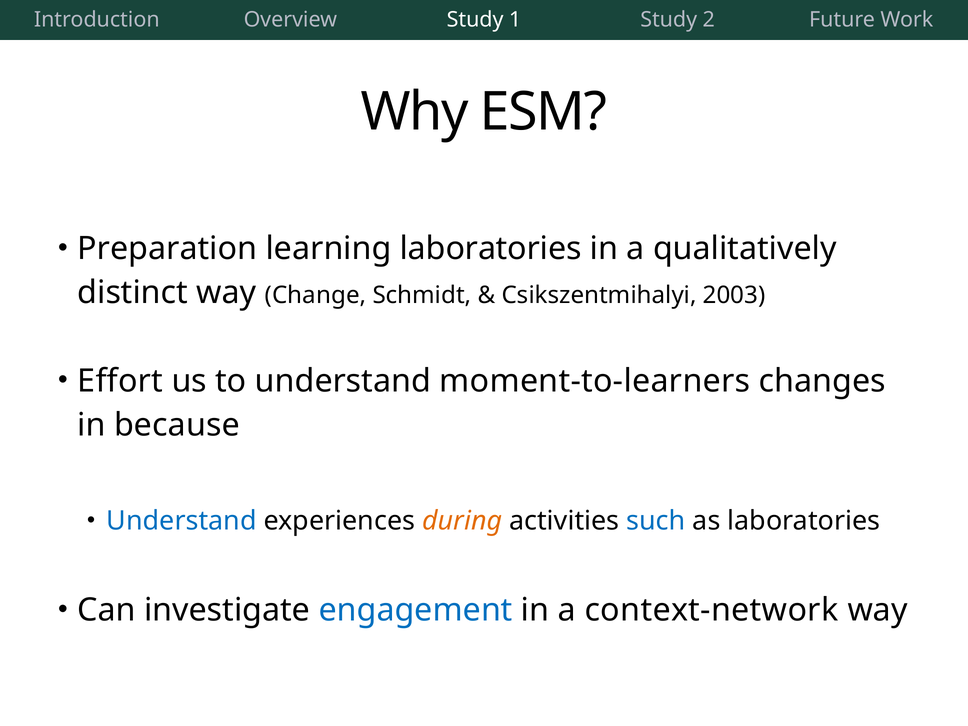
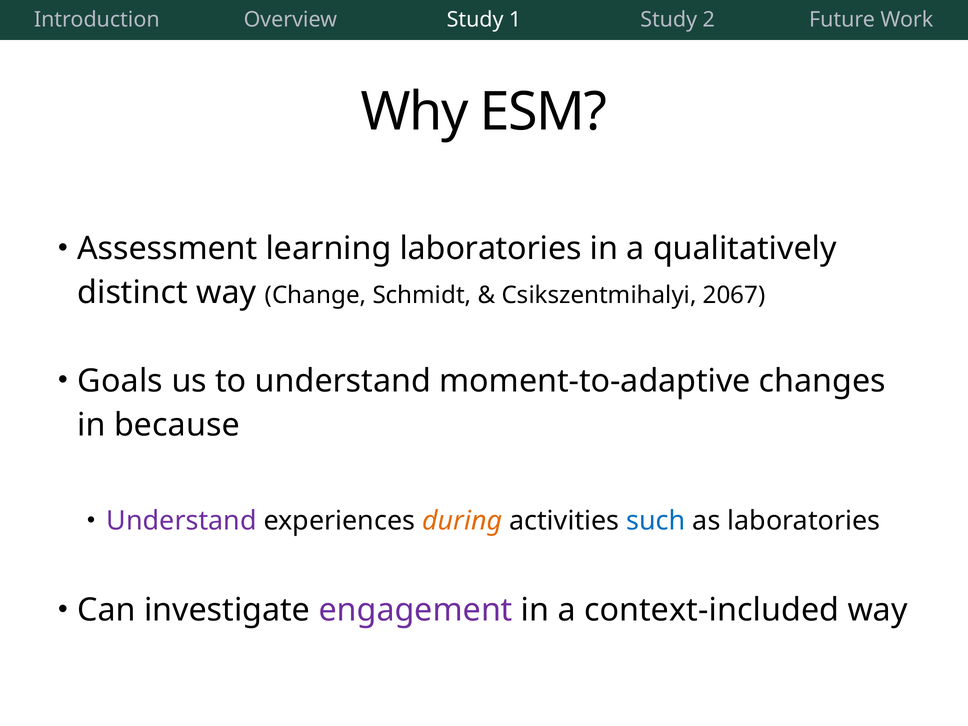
Preparation: Preparation -> Assessment (167, 249)
2003: 2003 -> 2067 (734, 295)
Effort: Effort -> Goals (120, 381)
moment-to-learners: moment-to-learners -> moment-to-adaptive (595, 381)
Understand colour: blue -> purple (182, 521)
engagement colour: blue -> purple (416, 610)
context-network: context-network -> context-included (712, 610)
